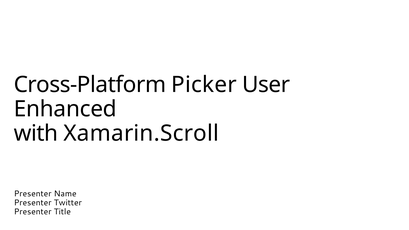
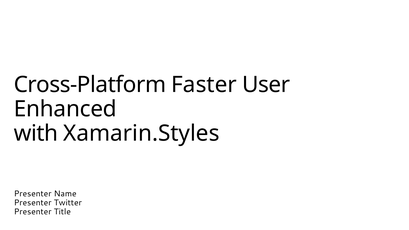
Picker: Picker -> Faster (204, 85)
Xamarin.Scroll: Xamarin.Scroll -> Xamarin.Styles (141, 133)
